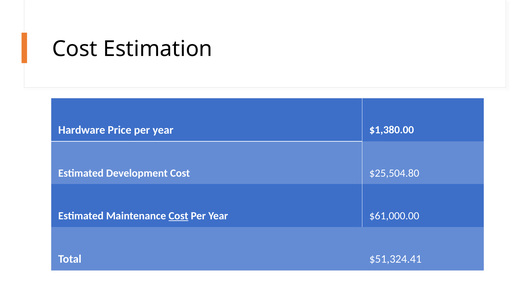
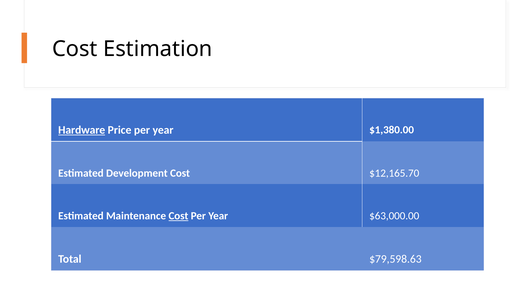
Hardware underline: none -> present (82, 130)
$25,504.80: $25,504.80 -> $12,165.70 (394, 173)
$61,000.00: $61,000.00 -> $63,000.00 (394, 216)
$51,324.41: $51,324.41 -> $79,598.63 (395, 259)
